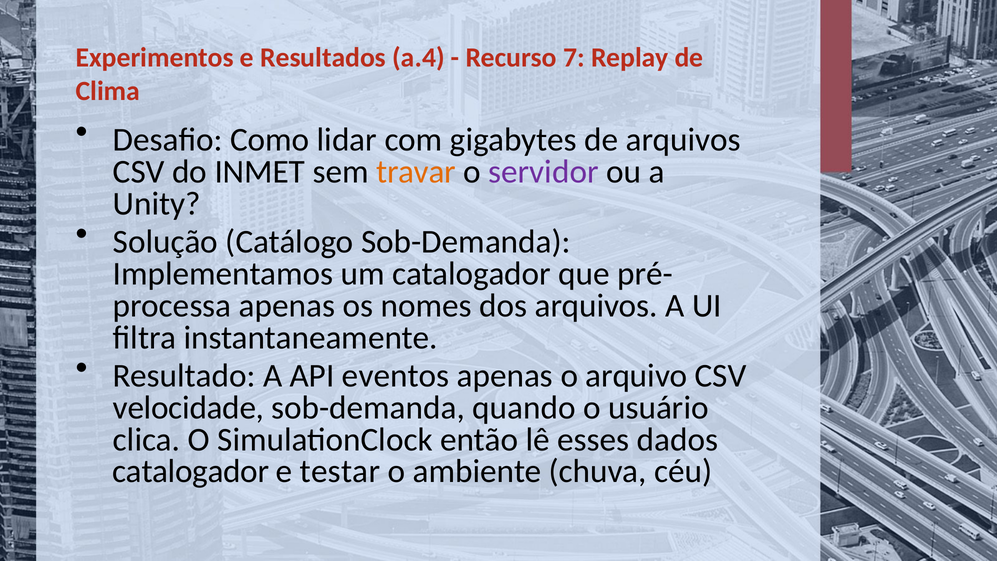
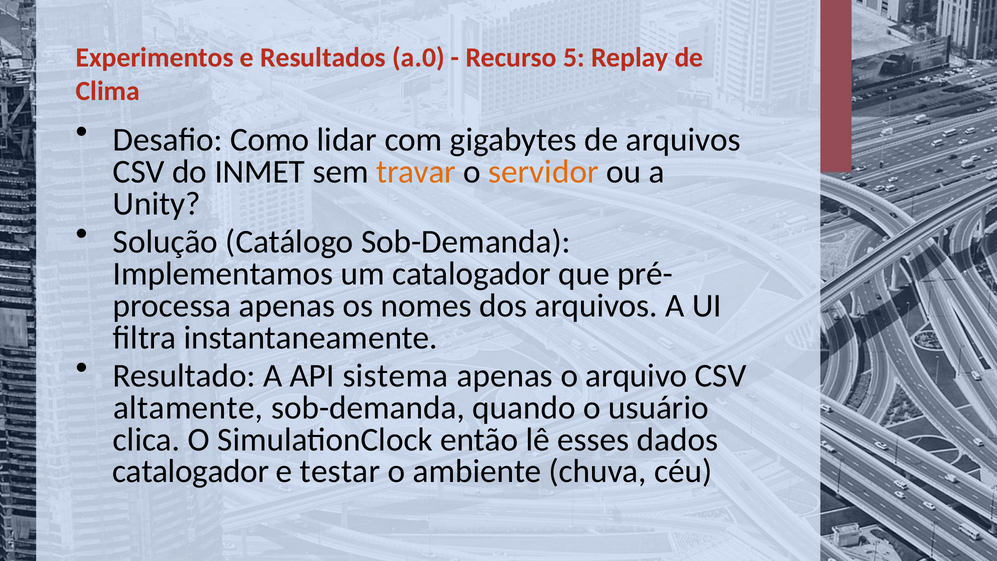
a.4: a.4 -> a.0 (418, 58)
7: 7 -> 5 (574, 58)
servidor colour: purple -> orange (543, 172)
eventos: eventos -> sistema (395, 376)
velocidade: velocidade -> altamente (188, 408)
